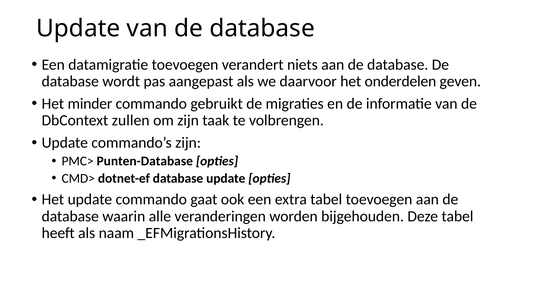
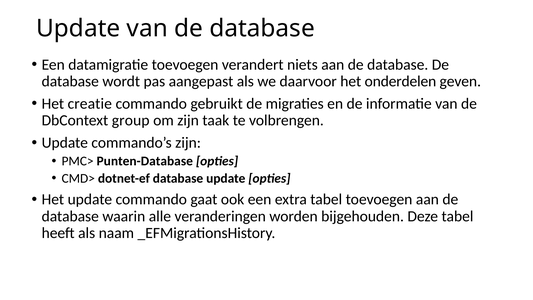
minder: minder -> creatie (90, 104)
zullen: zullen -> group (131, 120)
